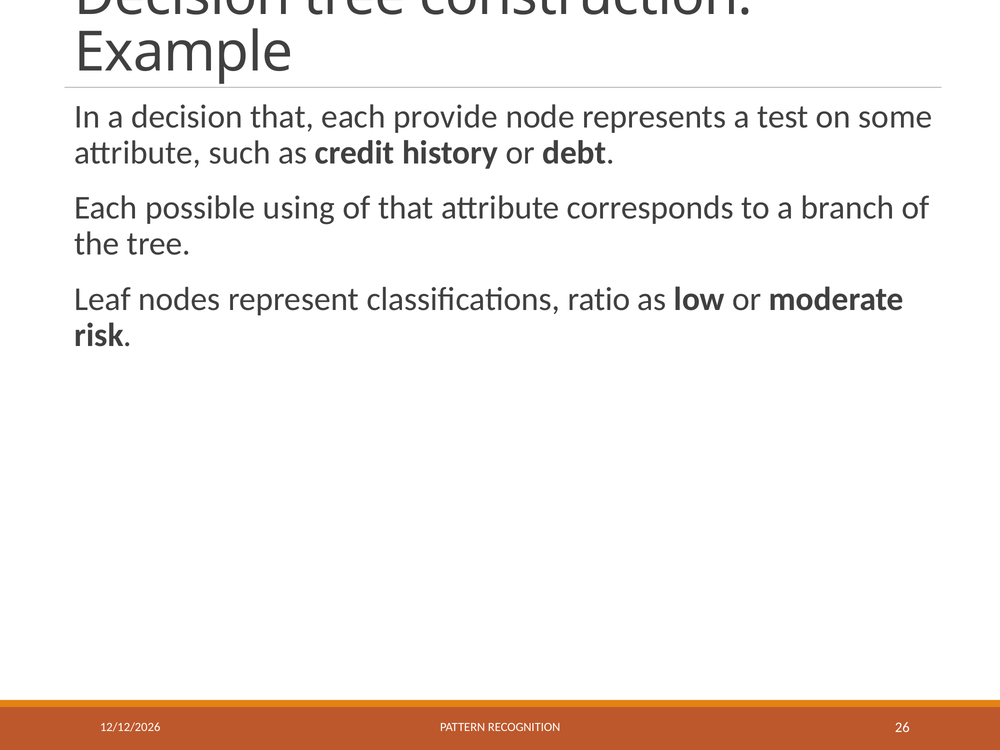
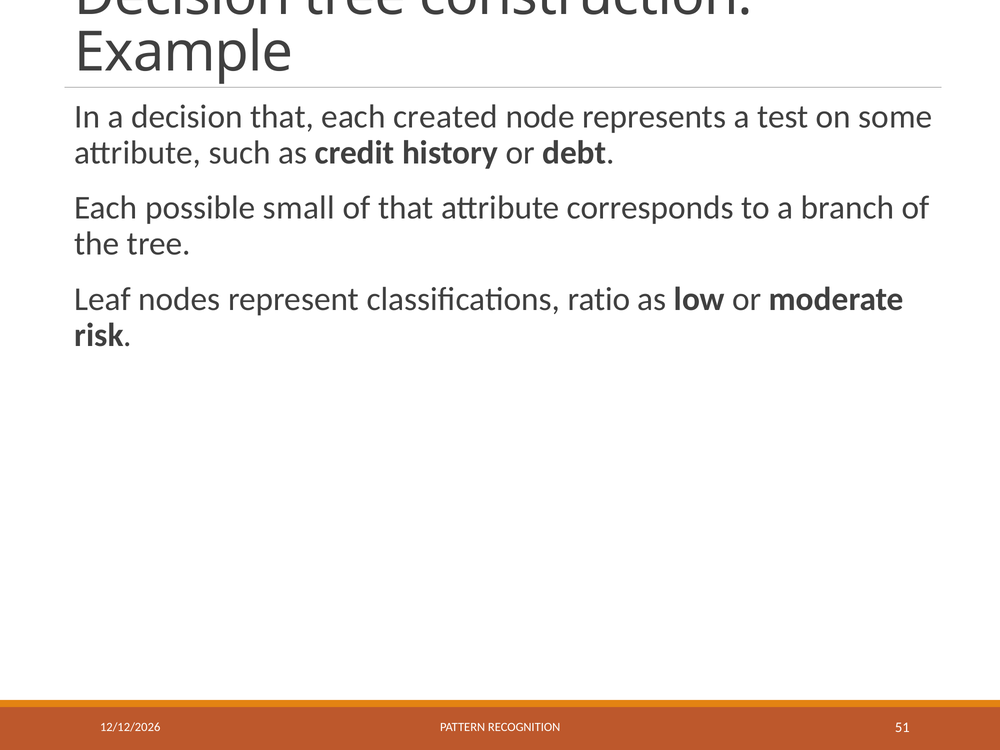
provide: provide -> created (445, 117)
using: using -> small (299, 208)
26: 26 -> 51 (902, 727)
